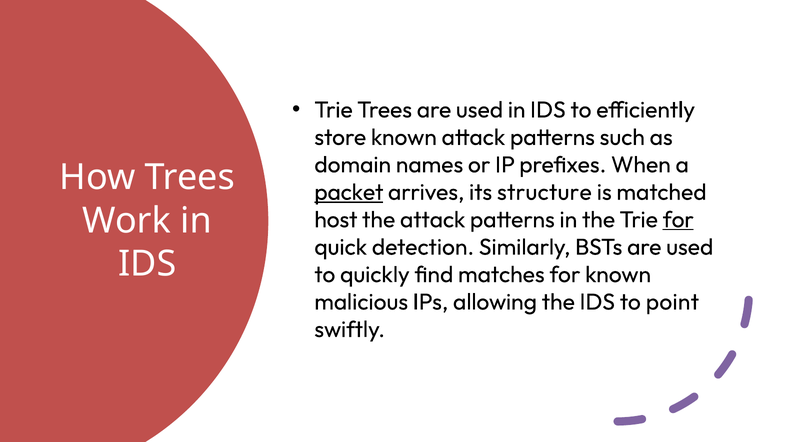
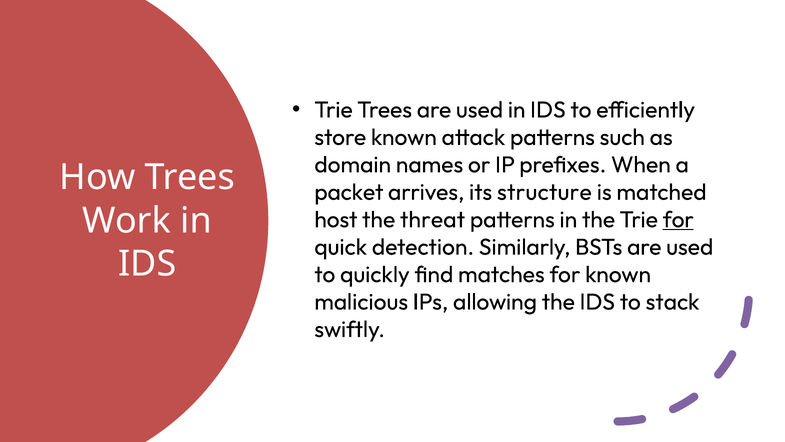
packet underline: present -> none (349, 192)
the attack: attack -> threat (433, 219)
point: point -> stack (673, 302)
